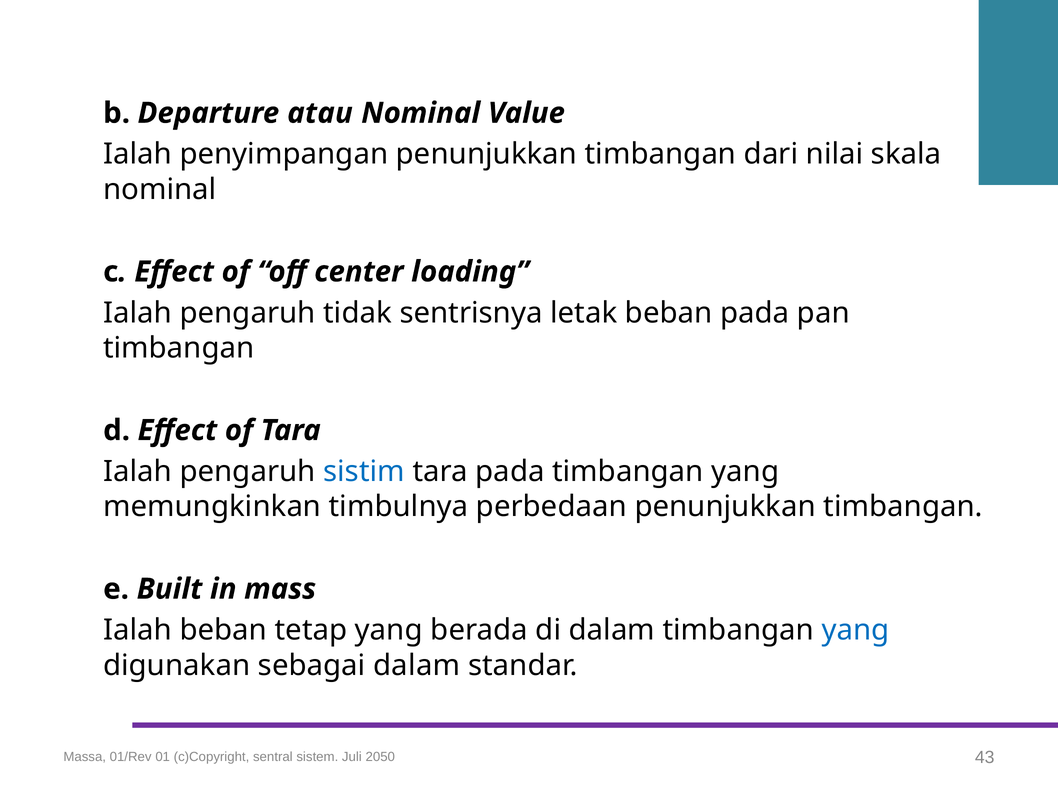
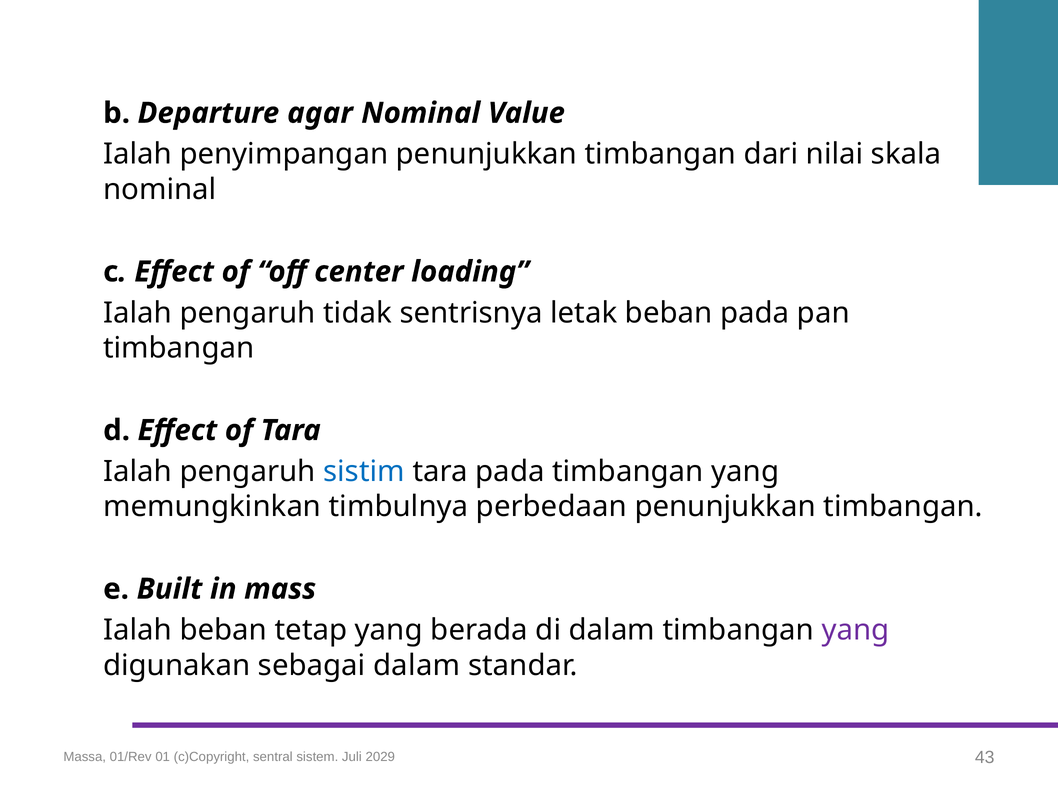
atau: atau -> agar (320, 113)
yang colour: blue -> purple (856, 631)
2050: 2050 -> 2029 (380, 757)
